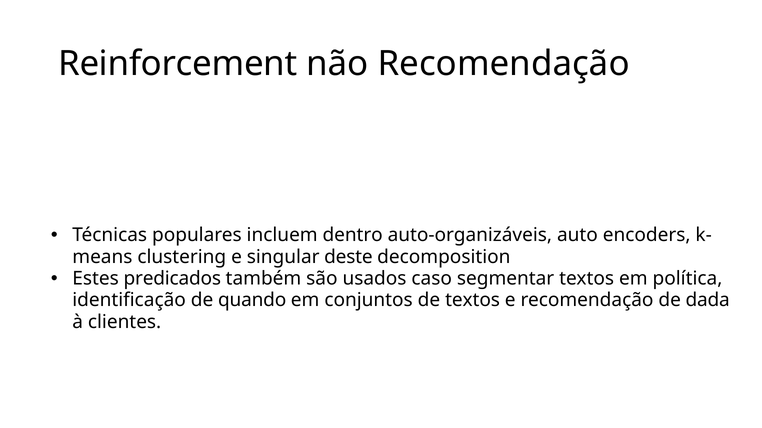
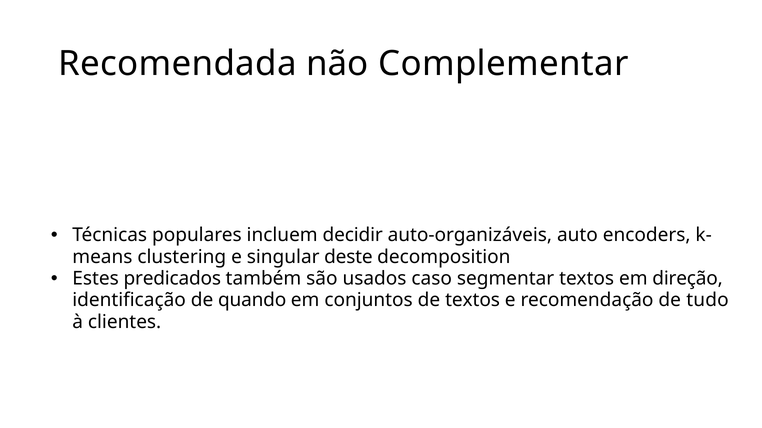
Reinforcement: Reinforcement -> Recomendada (177, 64)
não Recomendação: Recomendação -> Complementar (503, 64)
dentro: dentro -> decidir (353, 235)
política: política -> direção (688, 279)
dada: dada -> tudo (707, 301)
